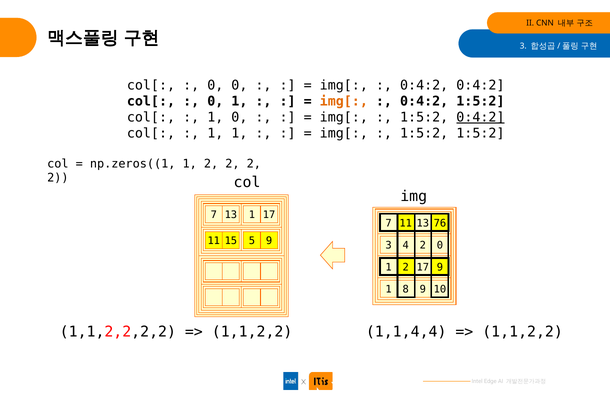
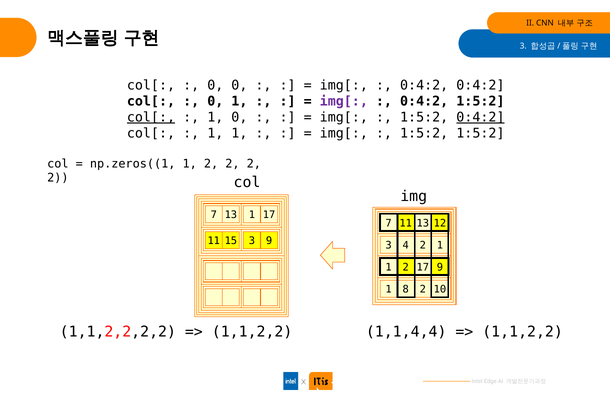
img[ colour: orange -> purple (344, 101)
col[ underline: none -> present (151, 117)
76: 76 -> 12 (440, 224)
15 5: 5 -> 3 (252, 241)
2 0: 0 -> 1 (440, 246)
8 9: 9 -> 2 (423, 290)
